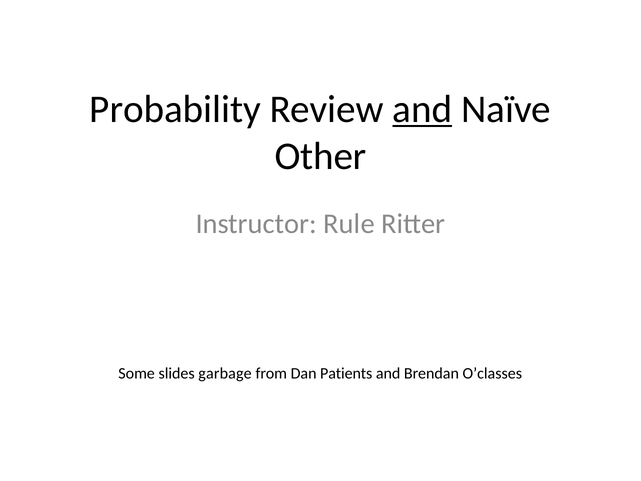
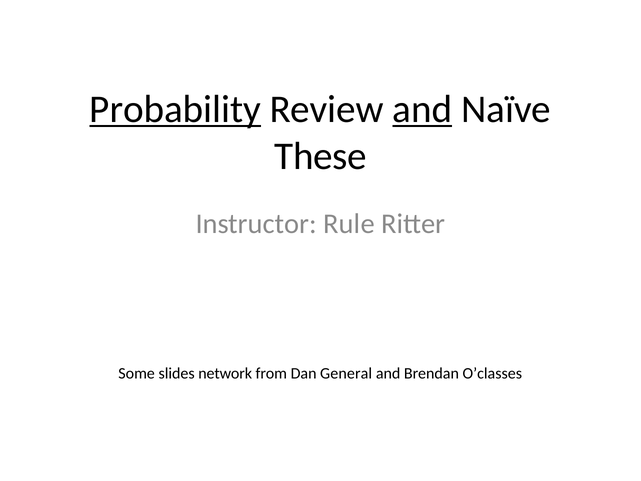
Probability underline: none -> present (175, 109)
Other: Other -> These (321, 156)
garbage: garbage -> network (225, 373)
Patients: Patients -> General (346, 373)
